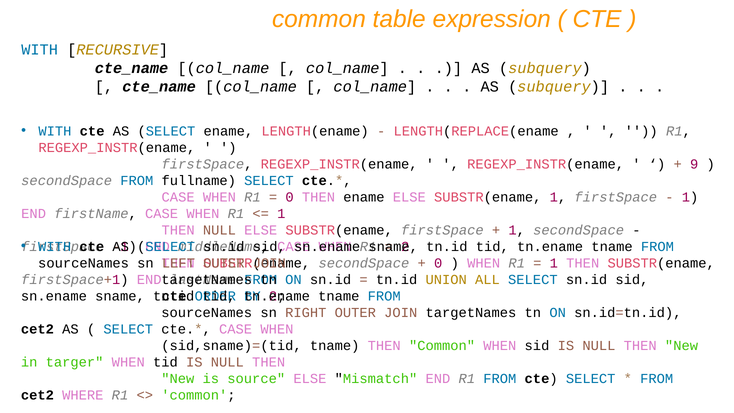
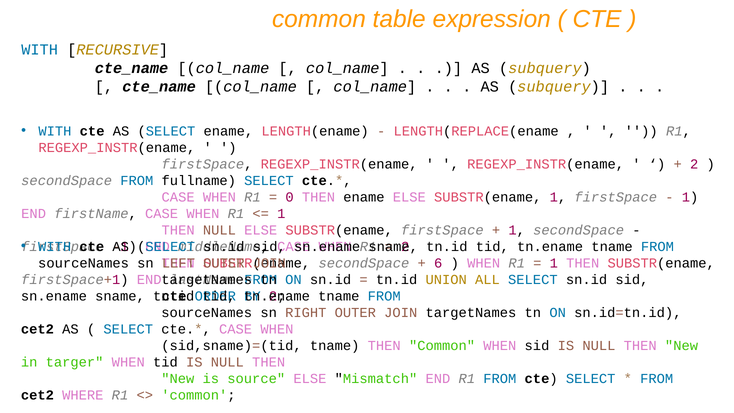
9: 9 -> 2 (694, 164)
0: 0 -> 6 (438, 263)
